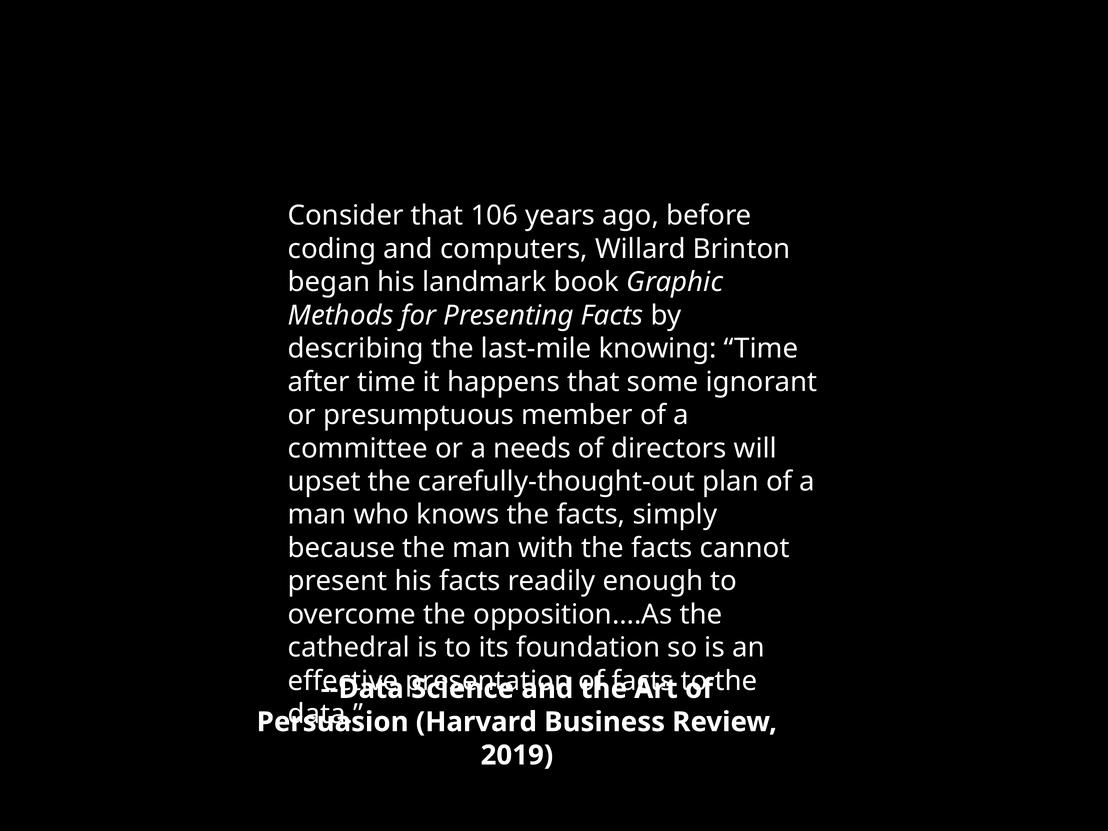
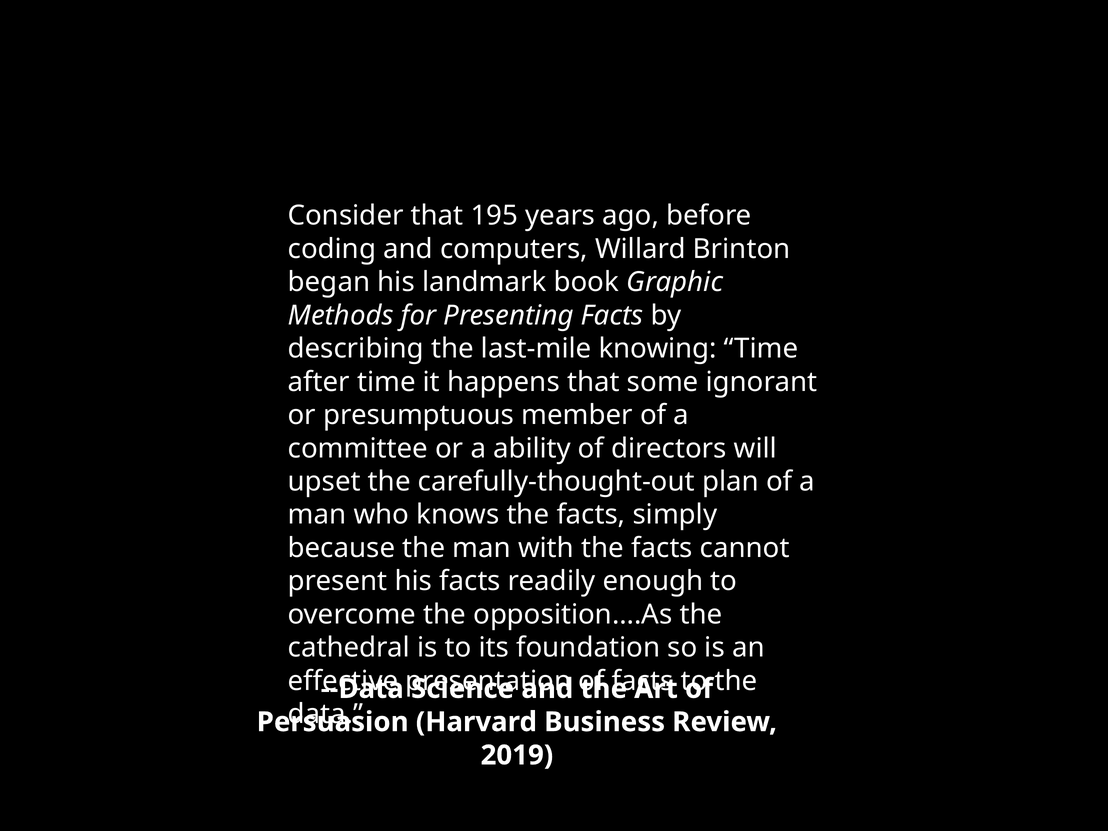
106: 106 -> 195 (494, 216)
needs: needs -> ability (532, 448)
